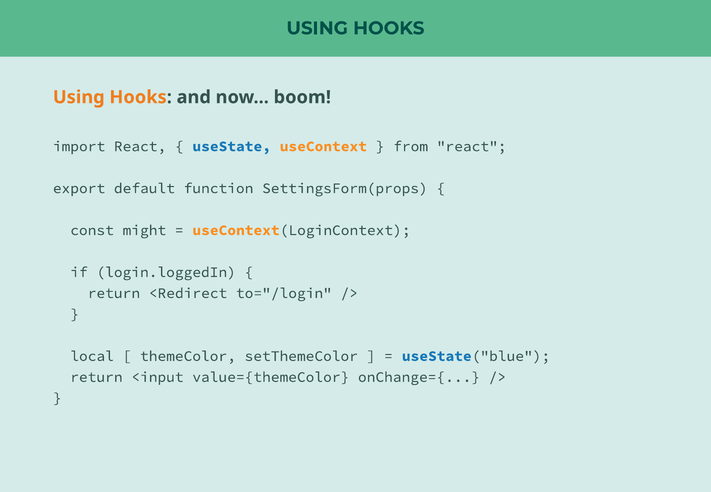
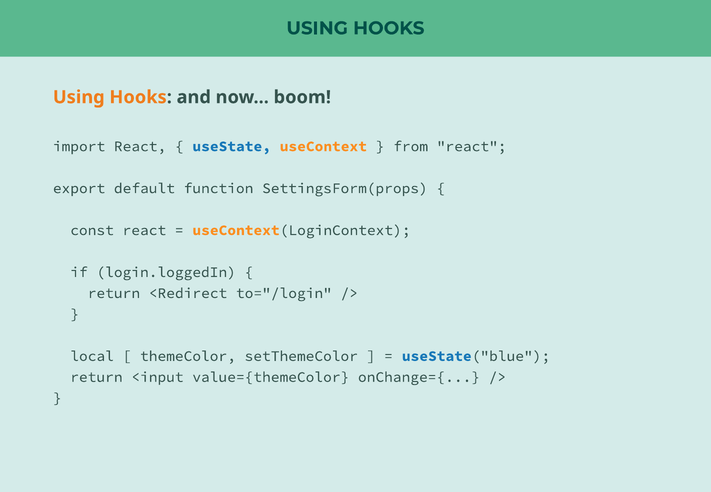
const might: might -> react (144, 230)
